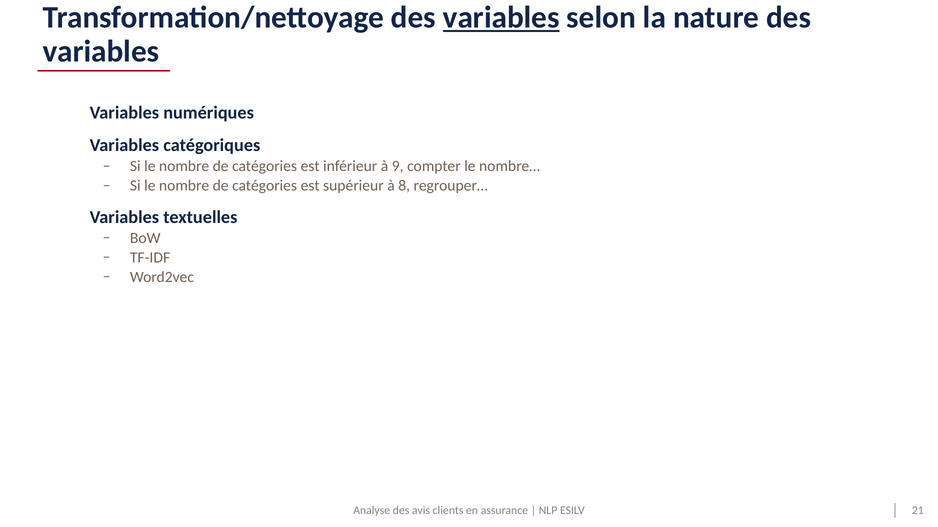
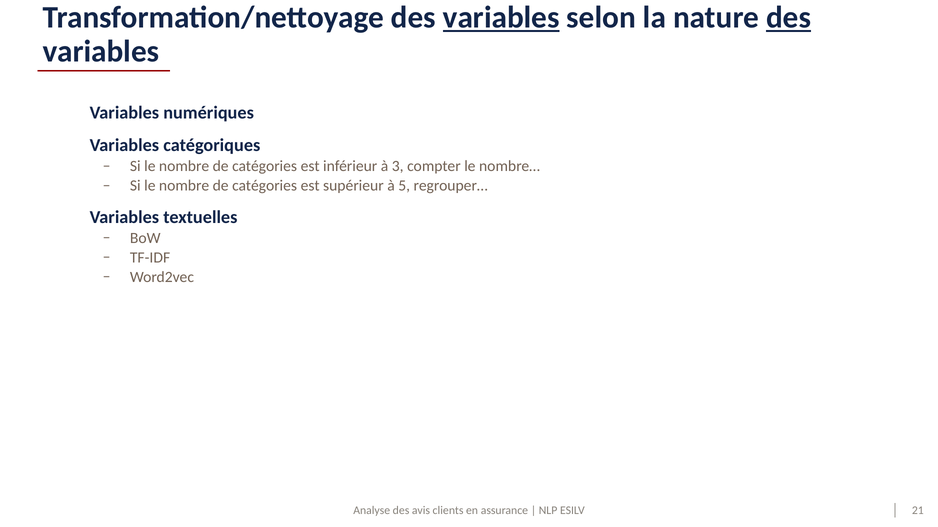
des underline: none -> present (789, 18)
9: 9 -> 3 (398, 166)
8: 8 -> 5 (404, 186)
